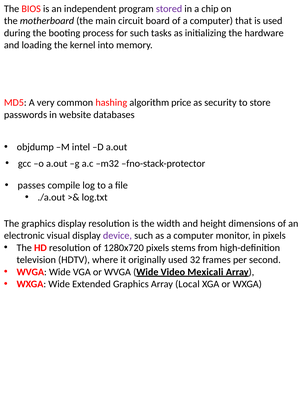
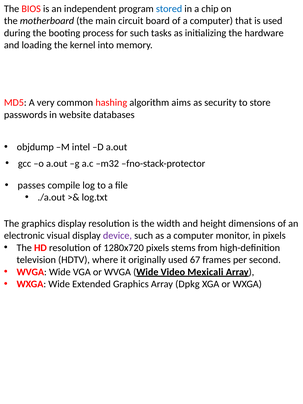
stored colour: purple -> blue (169, 9)
price: price -> aims (181, 103)
32: 32 -> 67 (195, 260)
Local: Local -> Dpkg (187, 284)
